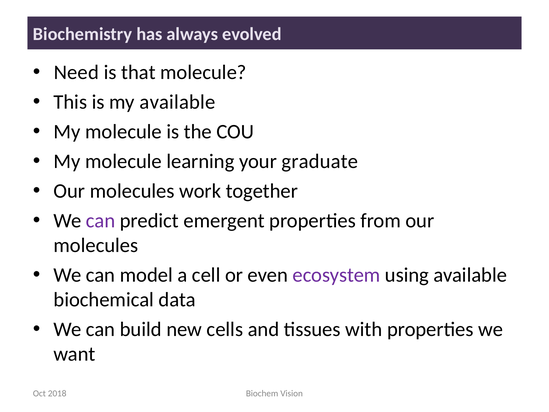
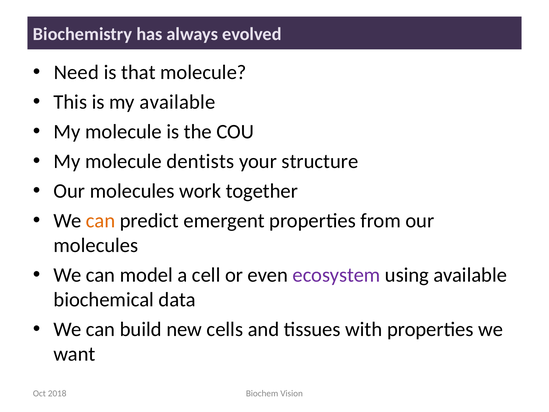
learning: learning -> dentists (200, 161)
graduate: graduate -> structure (320, 161)
can colour: purple -> orange (101, 221)
